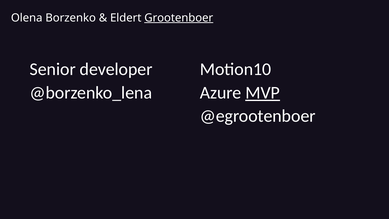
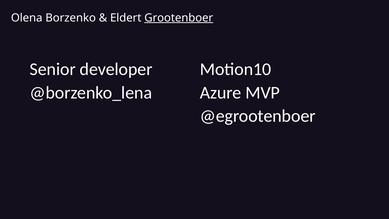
MVP underline: present -> none (263, 93)
